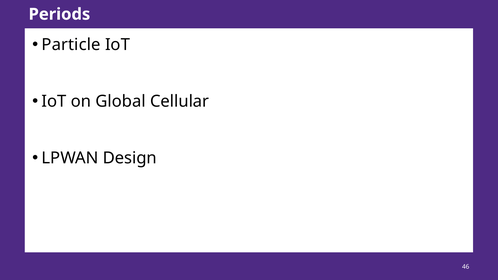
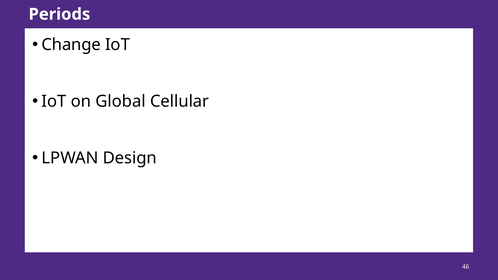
Particle: Particle -> Change (71, 45)
